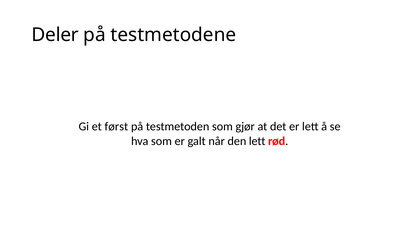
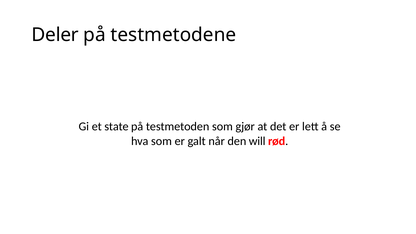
først: først -> state (116, 127)
den lett: lett -> will (257, 141)
